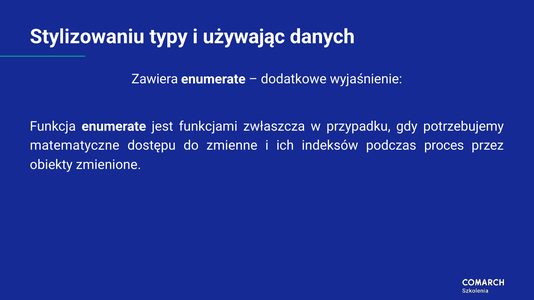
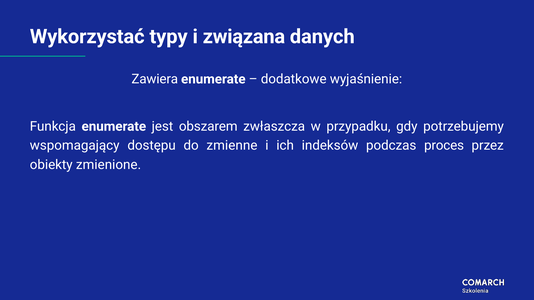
Stylizowaniu: Stylizowaniu -> Wykorzystać (87, 37)
używając: używając -> związana (244, 37)
funkcjami: funkcjami -> obszarem (208, 127)
matematyczne: matematyczne -> wspomagający (75, 146)
